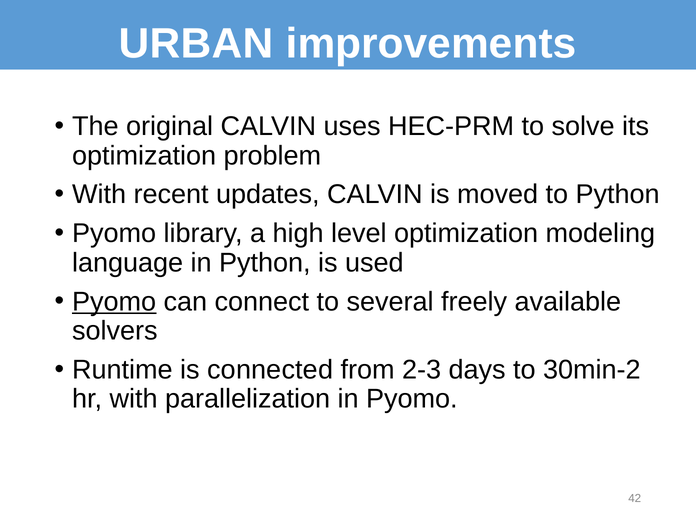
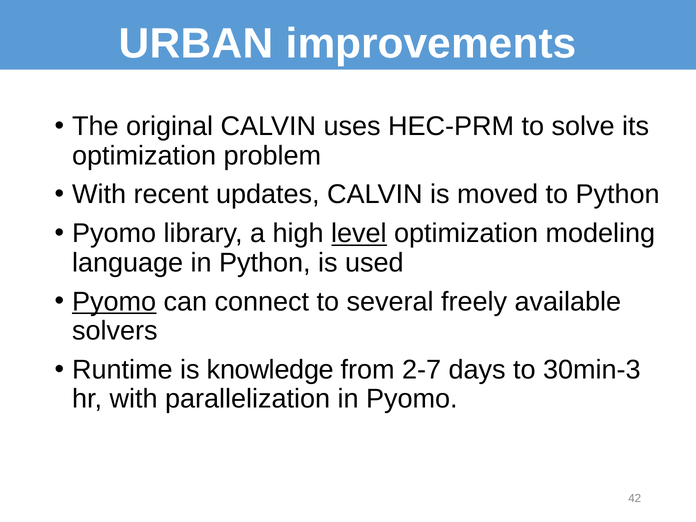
level underline: none -> present (359, 233)
connected: connected -> knowledge (270, 370)
2-3: 2-3 -> 2-7 (422, 370)
30min-2: 30min-2 -> 30min-3 (592, 370)
